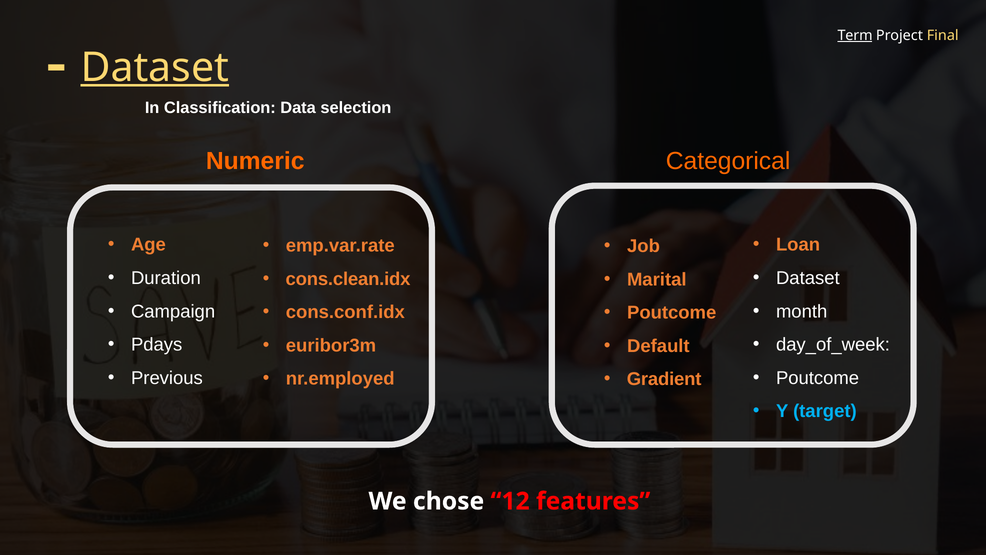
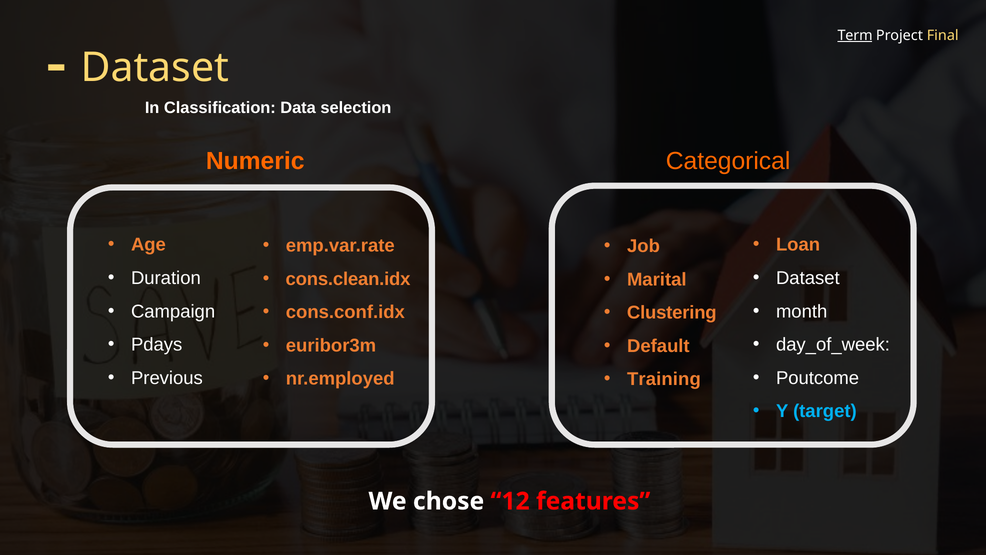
Dataset underline: present -> none (155, 67)
Poutcome: Poutcome -> Clustering (672, 313)
Gradient: Gradient -> Training (664, 379)
